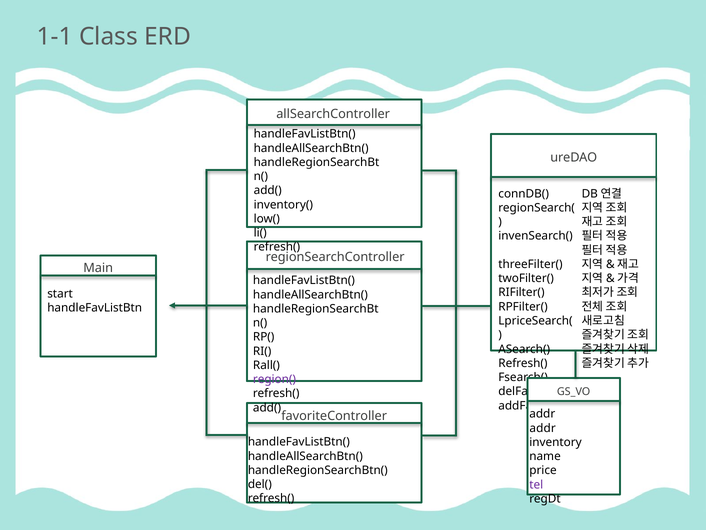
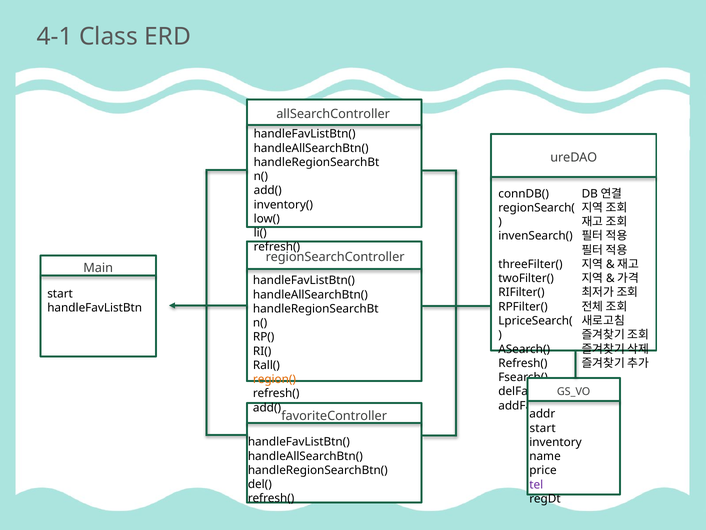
1-1: 1-1 -> 4-1 (55, 37)
region( colour: purple -> orange (274, 379)
addr: addr -> start (543, 428)
